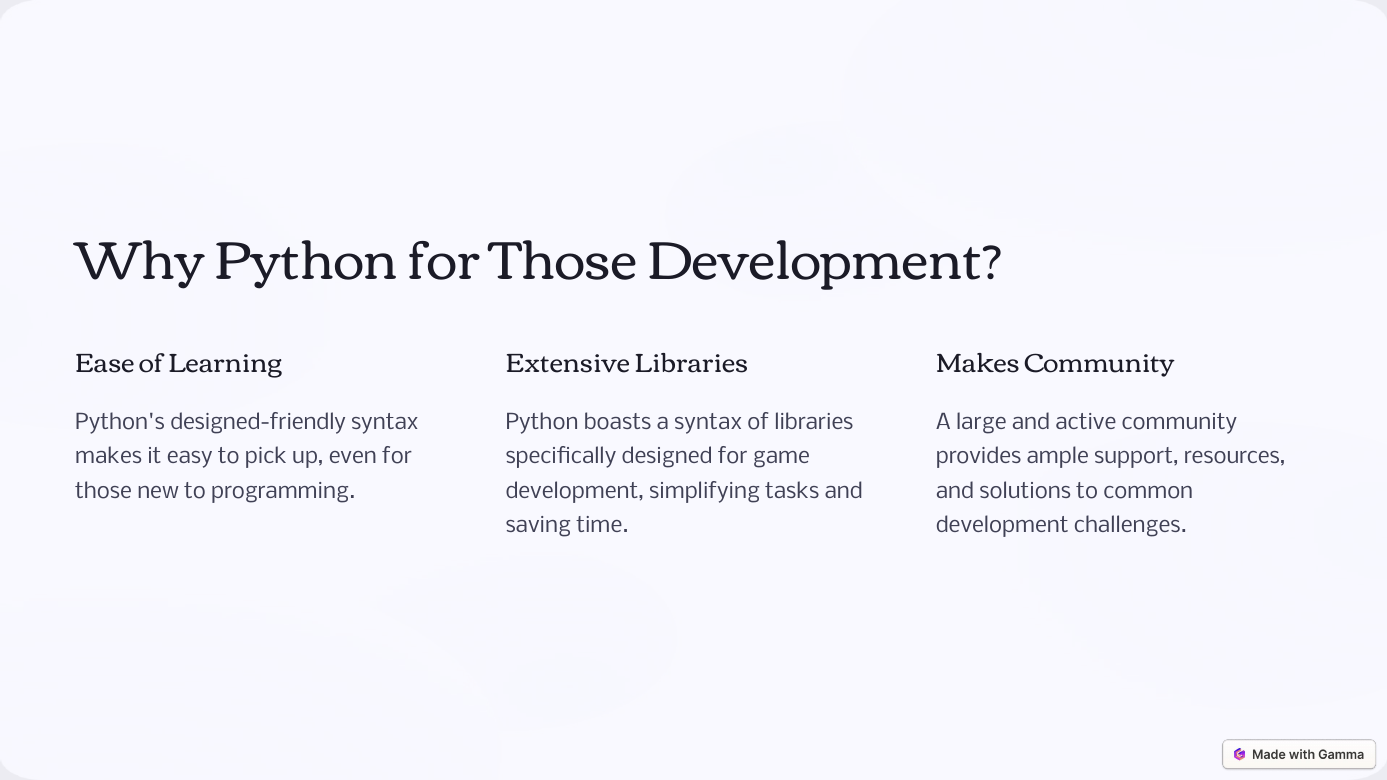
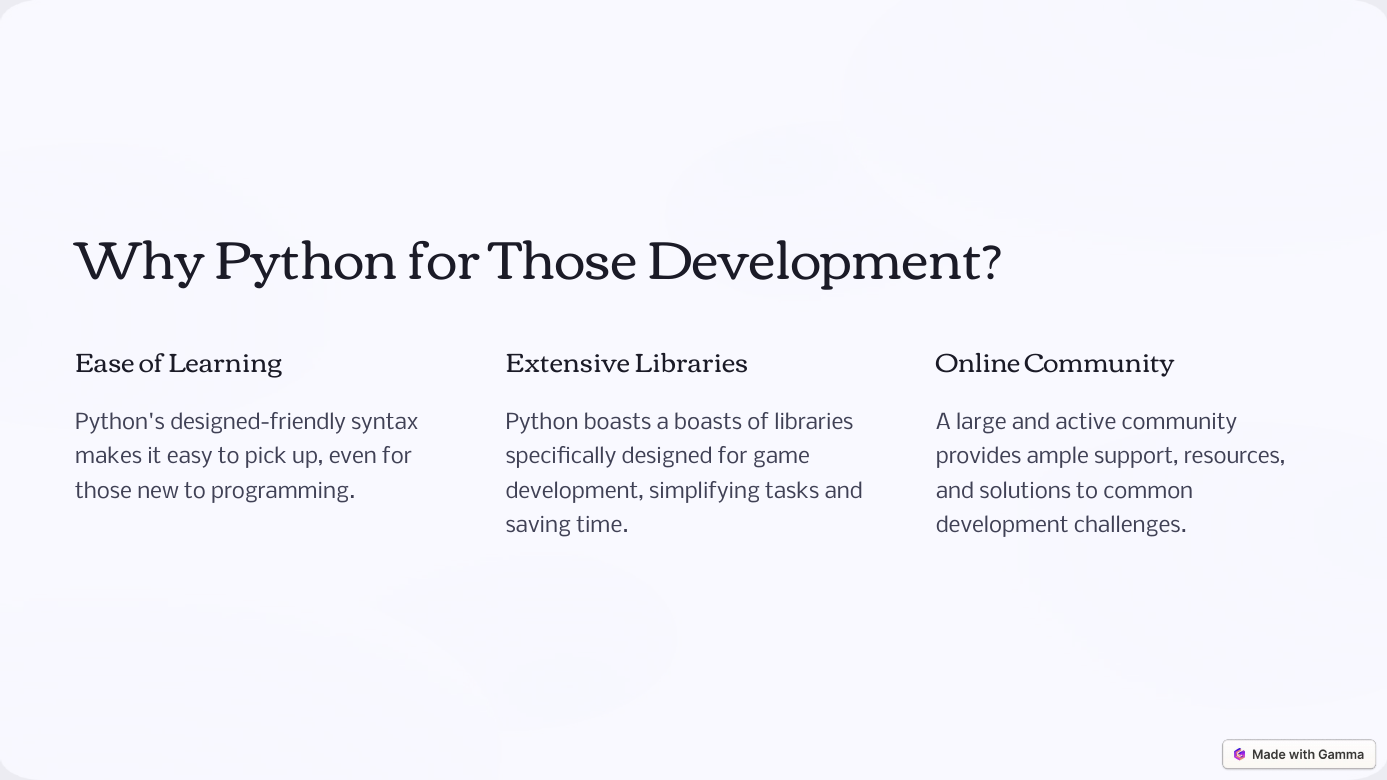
Makes: Makes -> Online (978, 364)
a syntax: syntax -> boasts (708, 423)
